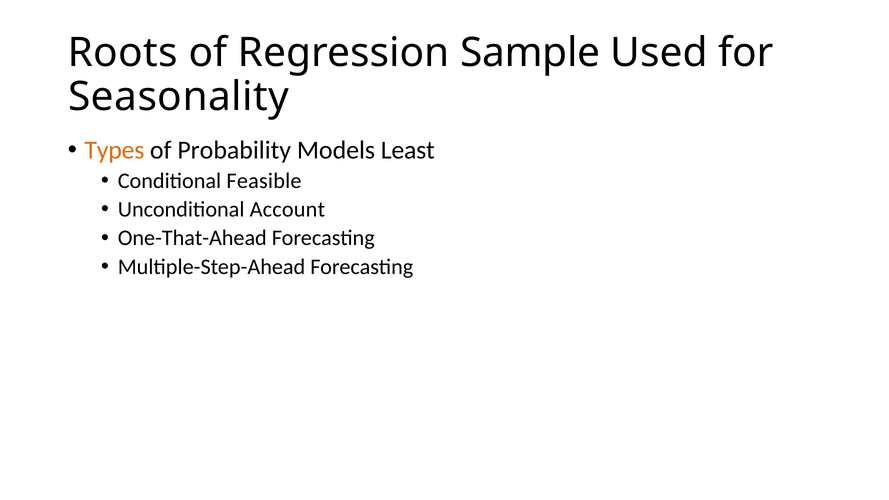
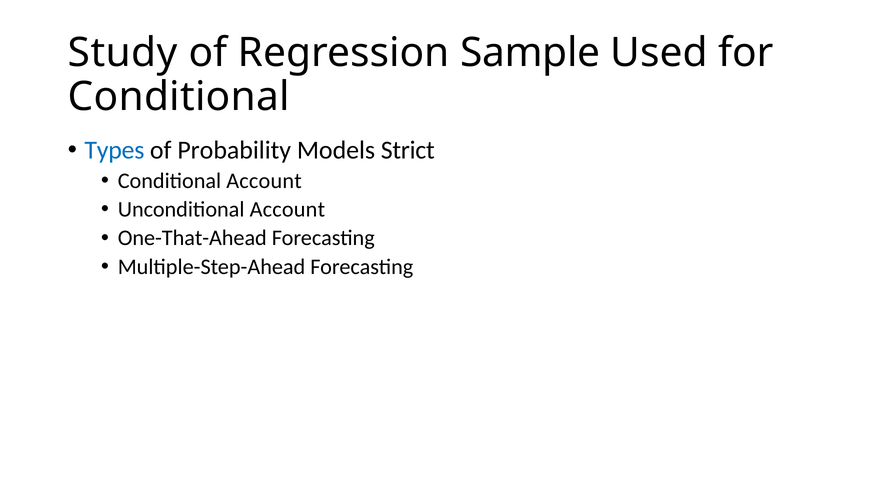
Roots: Roots -> Study (123, 53)
Seasonality: Seasonality -> Conditional (179, 97)
Types colour: orange -> blue (114, 150)
Least: Least -> Strict (408, 150)
Conditional Feasible: Feasible -> Account (264, 181)
